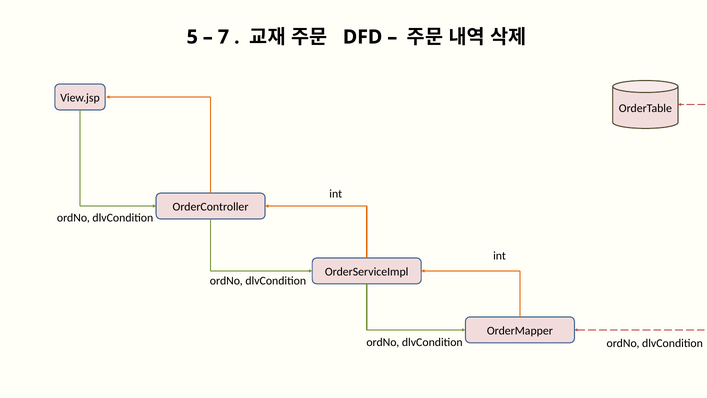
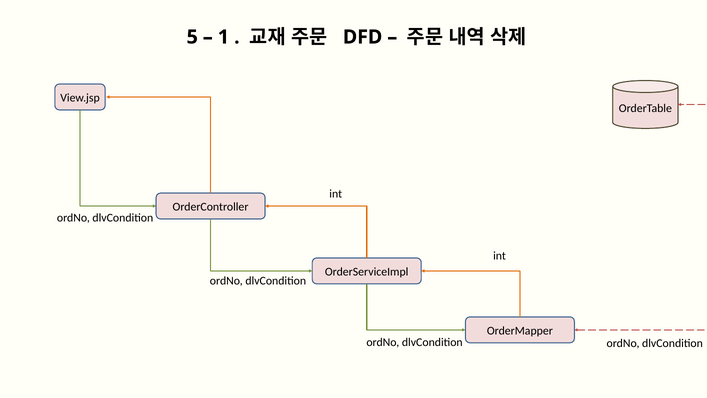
7: 7 -> 1 (223, 37)
